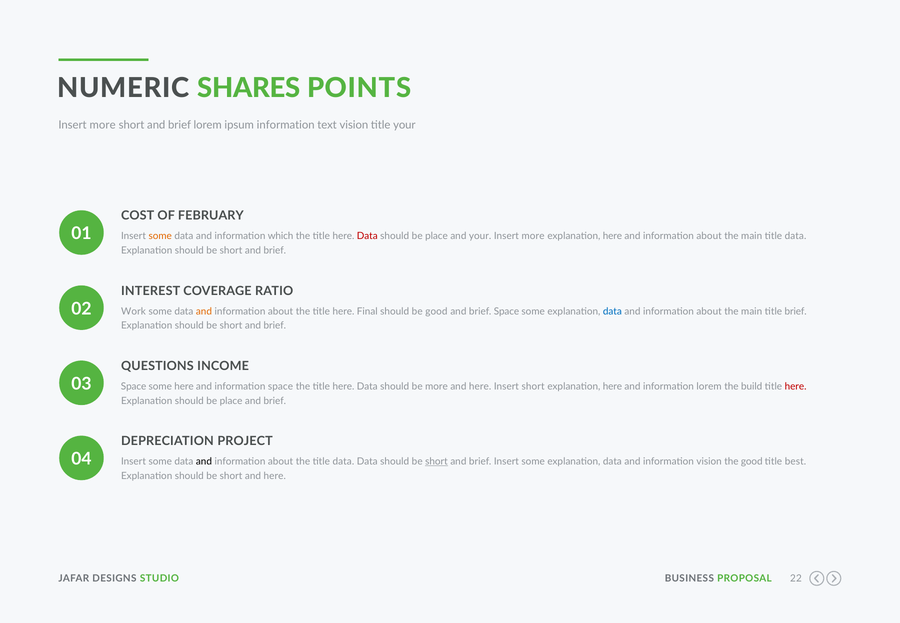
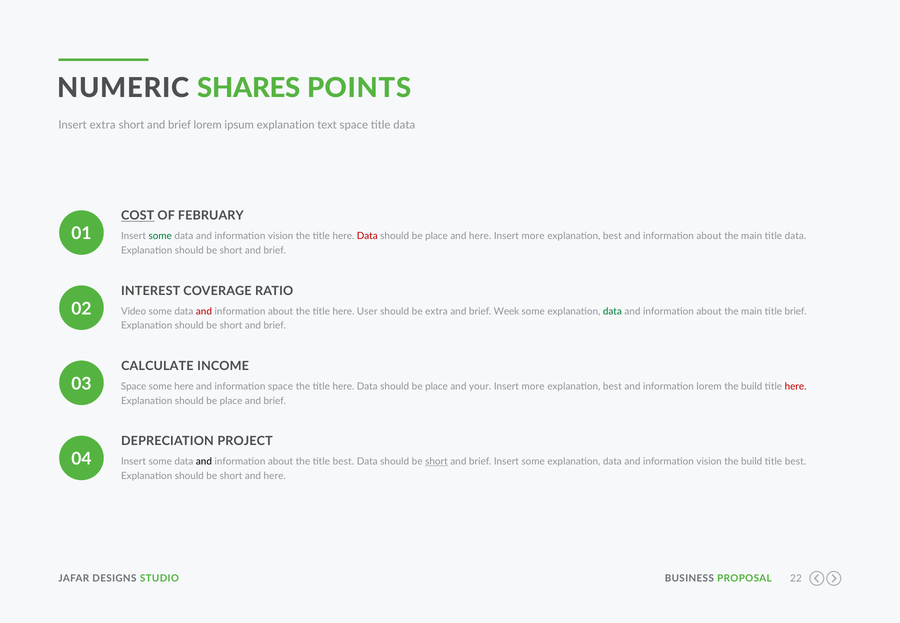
more: more -> extra (103, 125)
ipsum information: information -> explanation (286, 125)
text vision: vision -> space (354, 125)
your: your -> data (404, 125)
COST underline: none -> present (138, 216)
some colour: orange -> green (160, 236)
which: which -> vision (281, 236)
your: your -> here (480, 236)
here: here -> best (612, 236)
Work: Work -> Video (134, 311)
and colour: orange -> red (204, 311)
Final: Final -> User (367, 311)
be good: good -> extra (436, 311)
brief Space: Space -> Week (506, 311)
data colour: blue -> green (612, 311)
QUESTIONS: QUESTIONS -> CALCULATE (157, 366)
more: more -> place (436, 386)
here: here -> your (480, 386)
short: short -> more (533, 386)
here: here -> best (612, 386)
the title data: data -> best (343, 462)
good: good -> build (752, 462)
